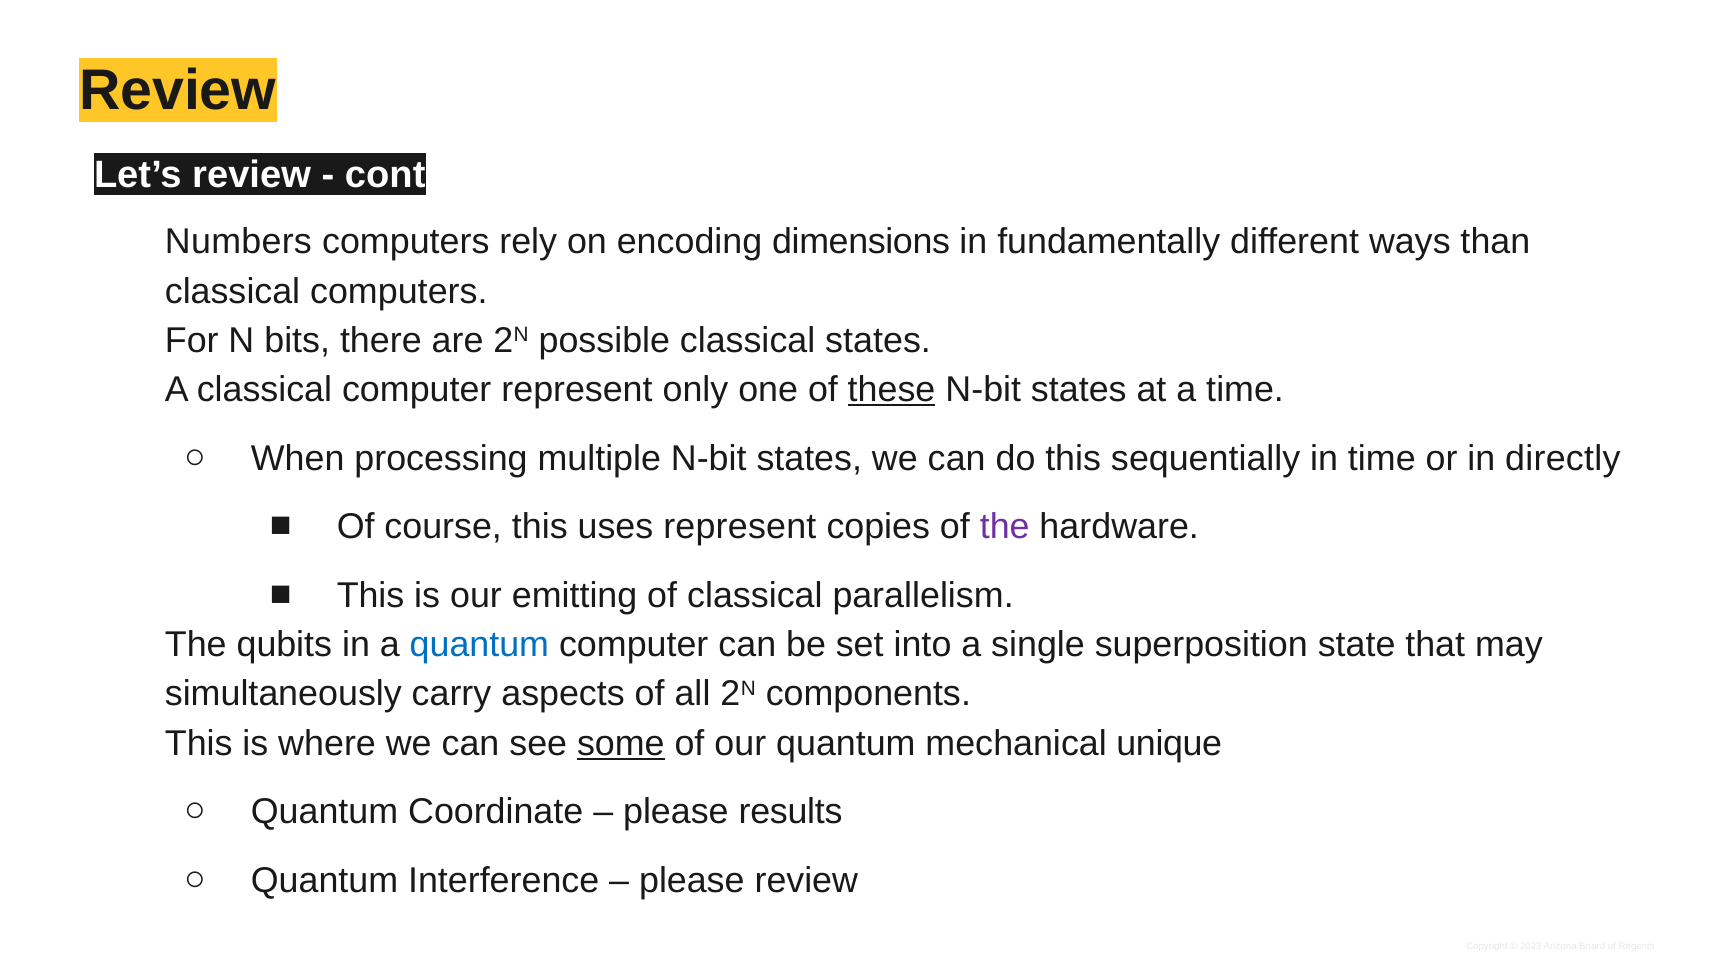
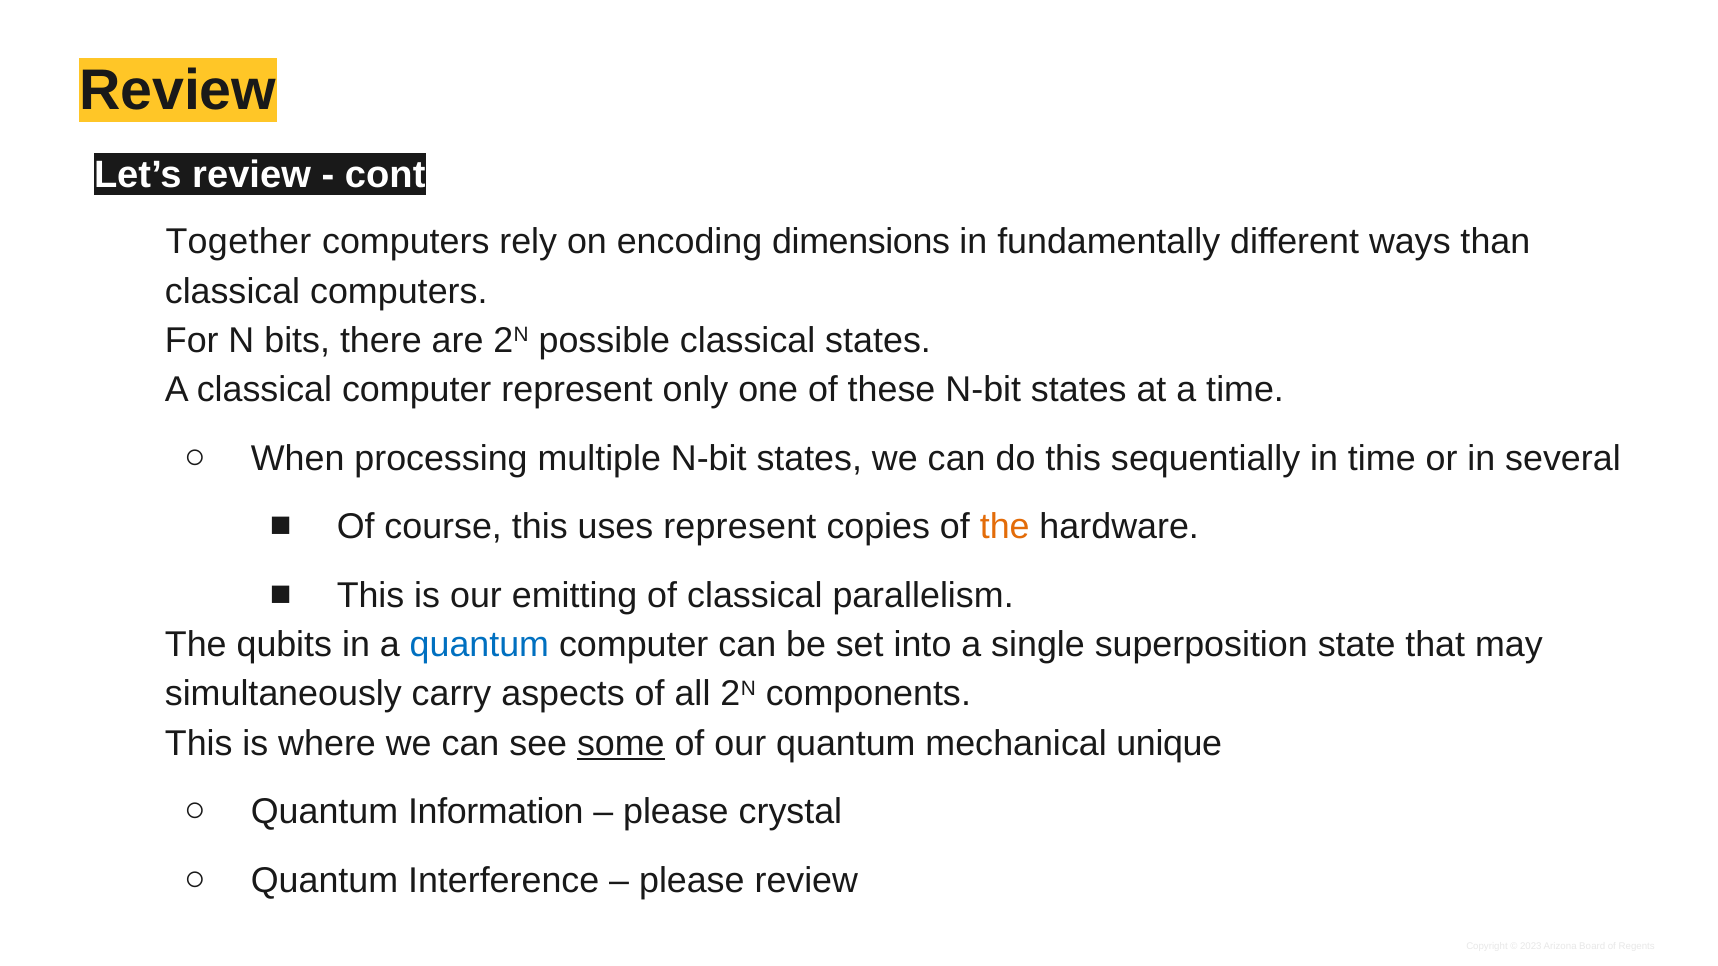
Numbers: Numbers -> Together (238, 242)
these underline: present -> none (892, 390)
directly: directly -> several (1563, 459)
the colour: purple -> orange (1005, 527)
Coordinate: Coordinate -> Information (496, 812)
results: results -> crystal (790, 812)
